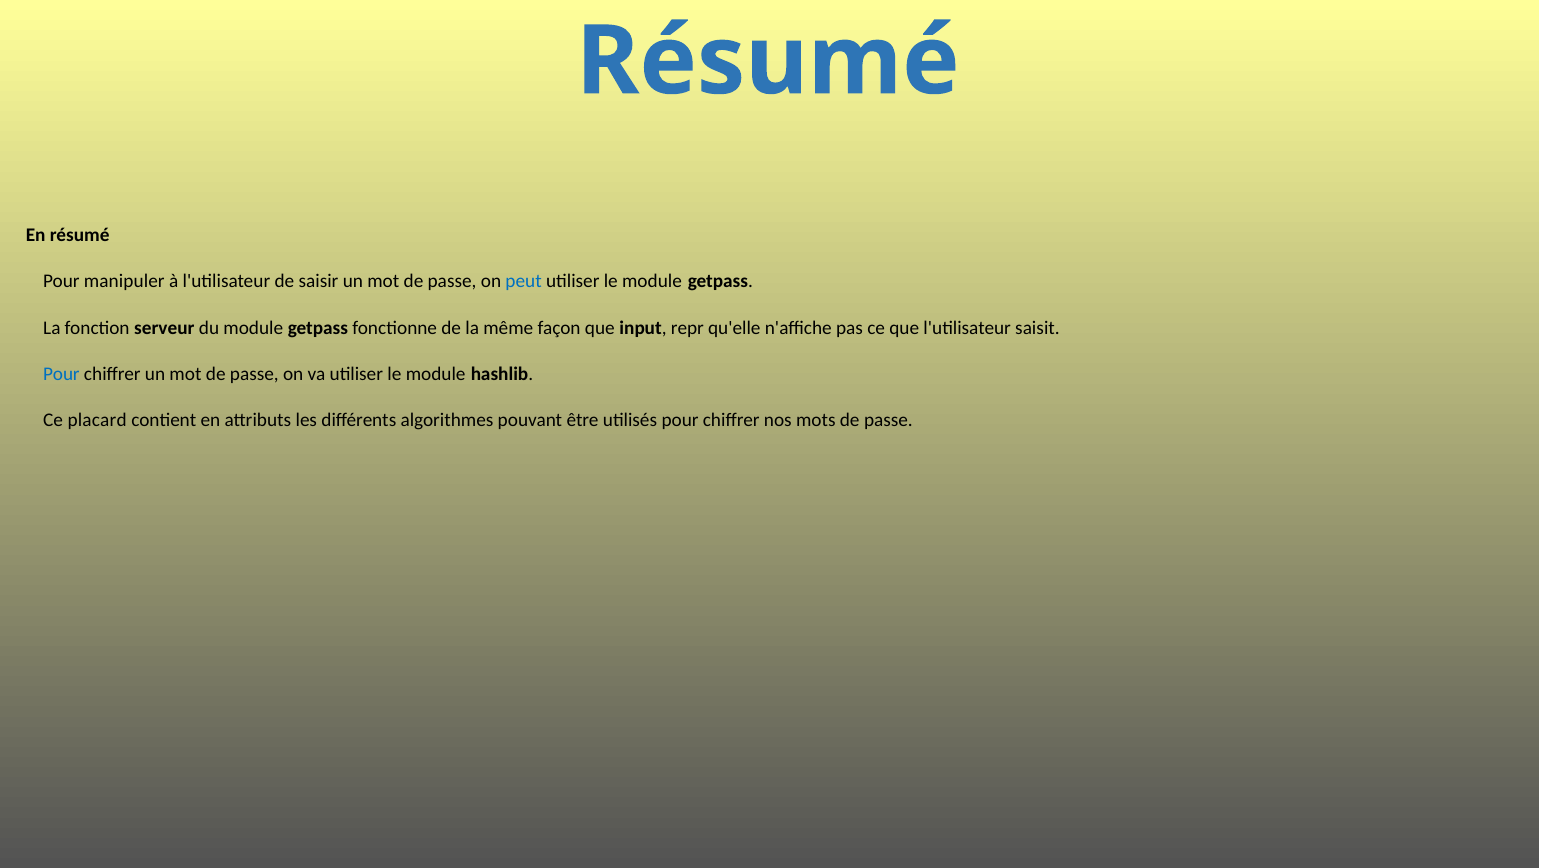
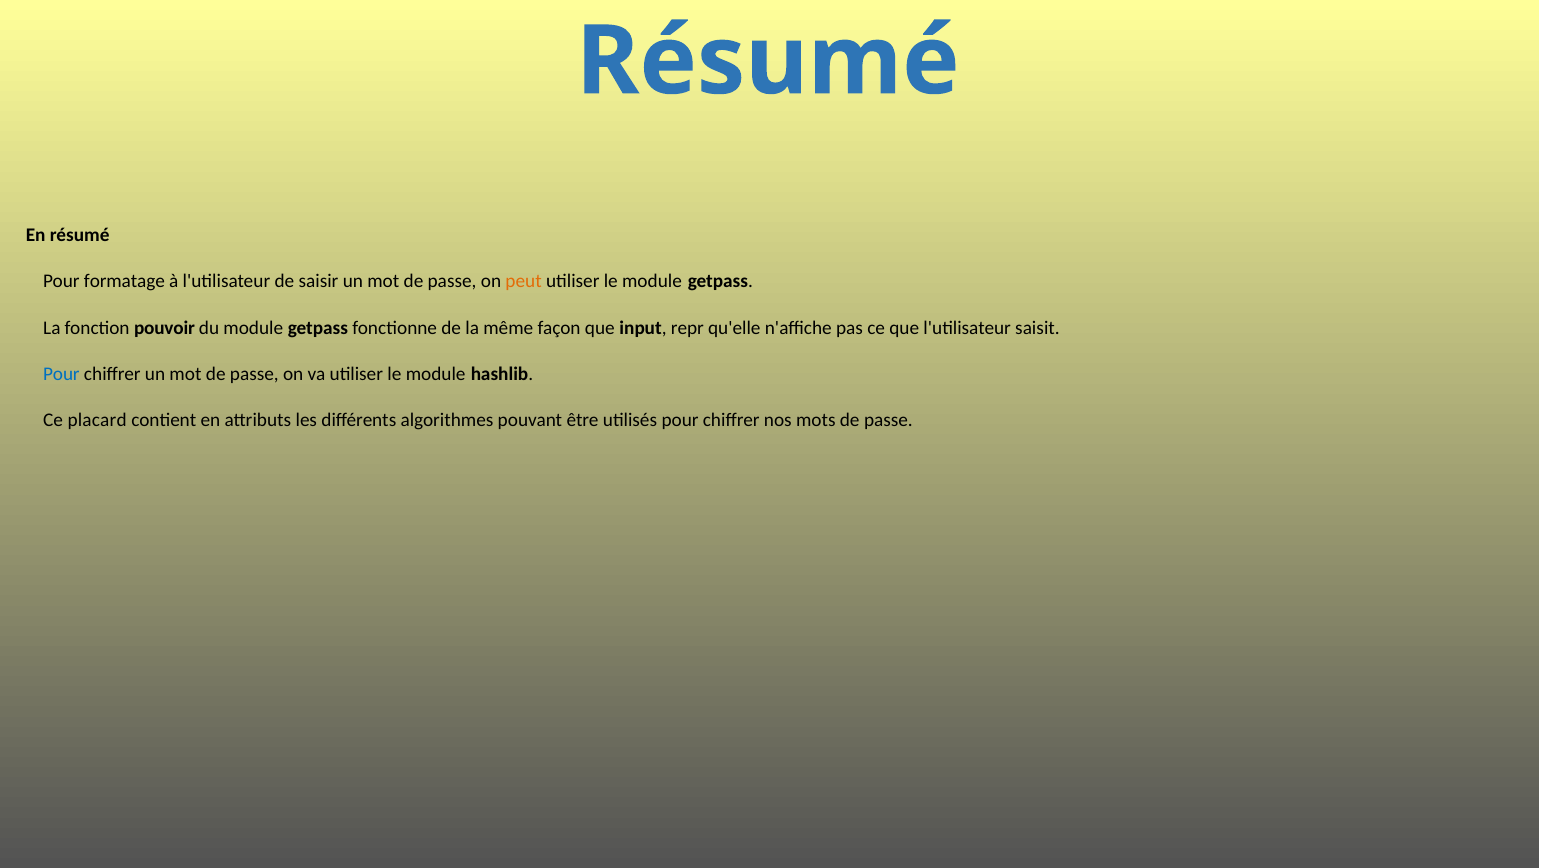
manipuler: manipuler -> formatage (124, 281)
peut colour: blue -> orange (524, 281)
serveur: serveur -> pouvoir (164, 328)
